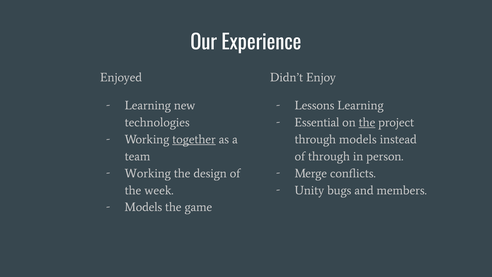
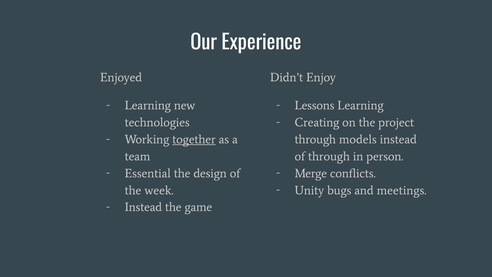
Essential: Essential -> Creating (317, 122)
the underline: present -> none (367, 122)
Working: Working -> Essential (148, 173)
members: members -> meetings (402, 190)
Models: Models -> Instead (143, 207)
